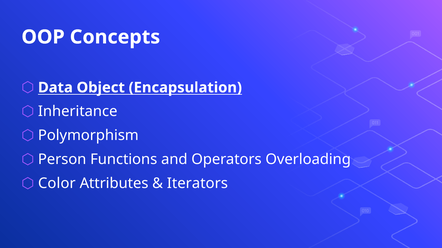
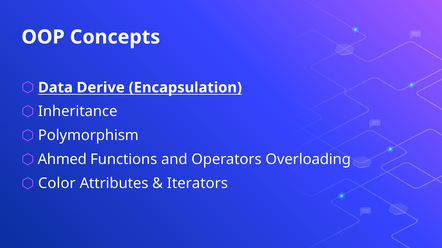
Object: Object -> Derive (101, 88)
Person: Person -> Ahmed (62, 160)
